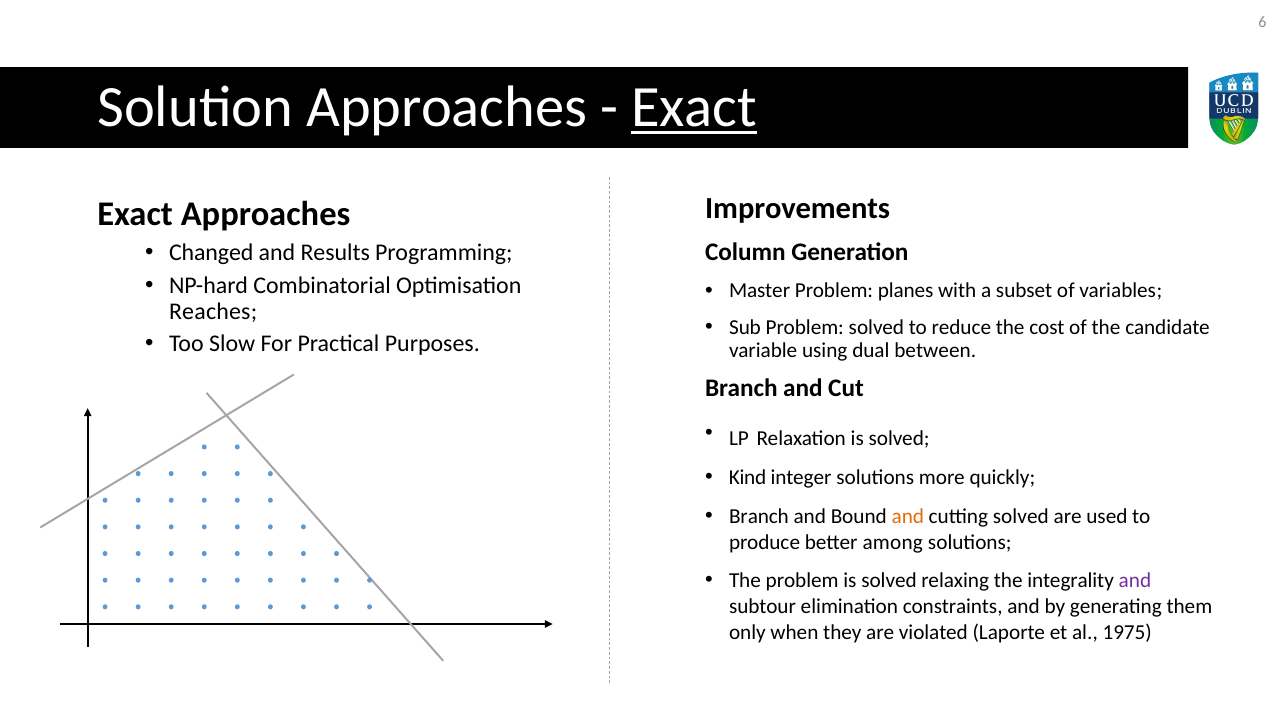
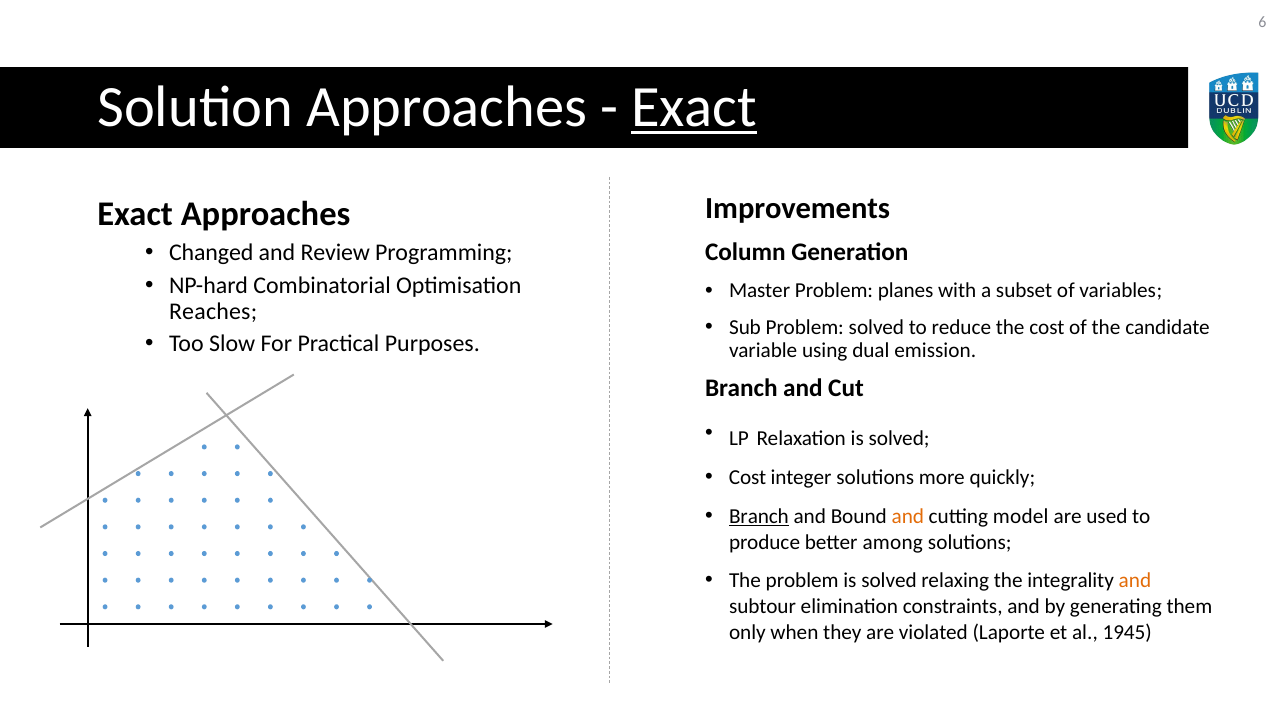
Results: Results -> Review (335, 253)
between: between -> emission (935, 350)
Kind: Kind -> Cost (748, 477)
Branch underline: none -> present (759, 516)
cutting solved: solved -> model (1021, 516)
and colour: purple -> orange (1135, 581)
1975: 1975 -> 1945 (1127, 632)
